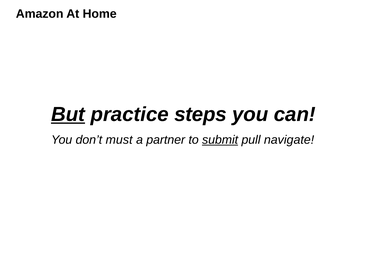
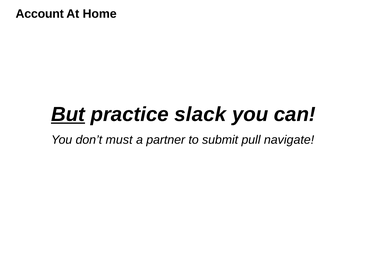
Amazon: Amazon -> Account (40, 14)
steps: steps -> slack (200, 115)
submit underline: present -> none (220, 140)
